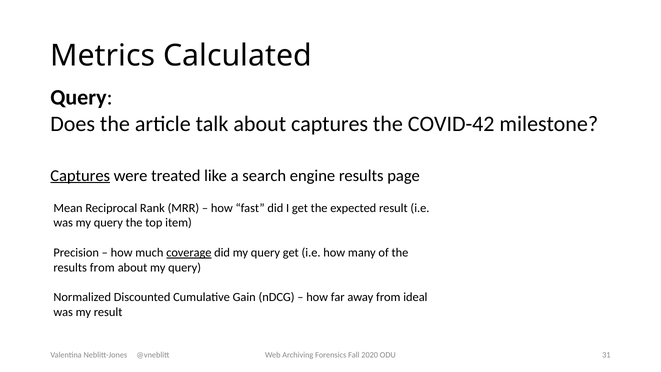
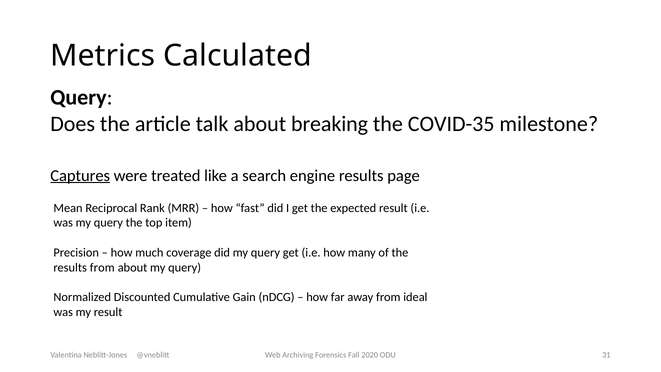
about captures: captures -> breaking (330, 124)
COVID-42: COVID-42 -> COVID-35 (451, 124)
coverage underline: present -> none (189, 252)
